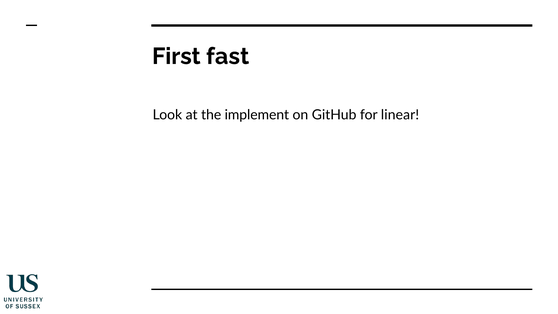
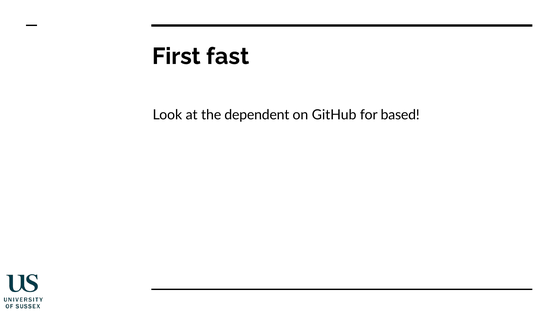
implement: implement -> dependent (257, 115)
linear: linear -> based (400, 115)
